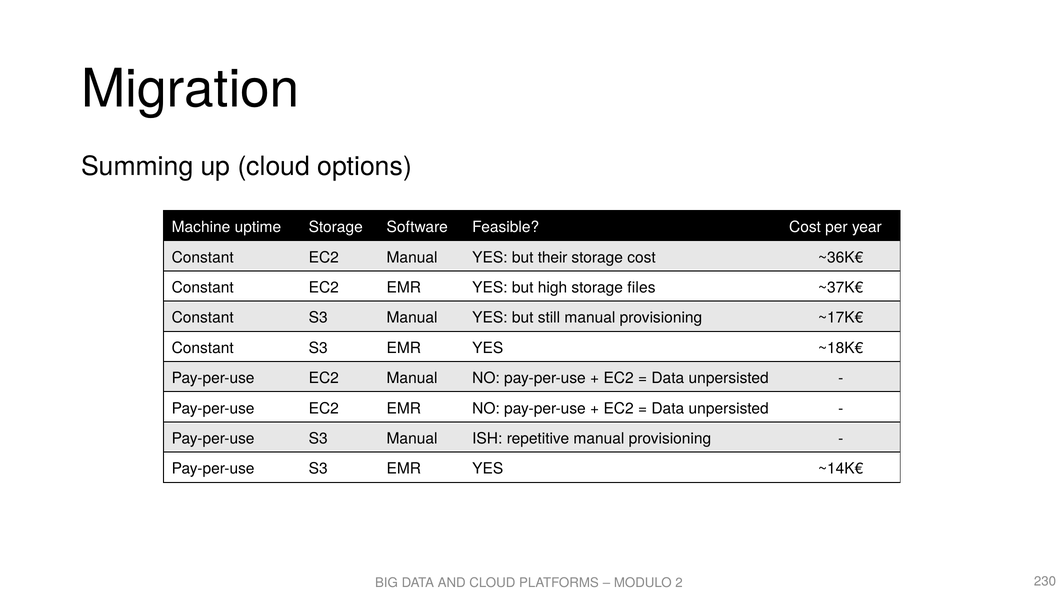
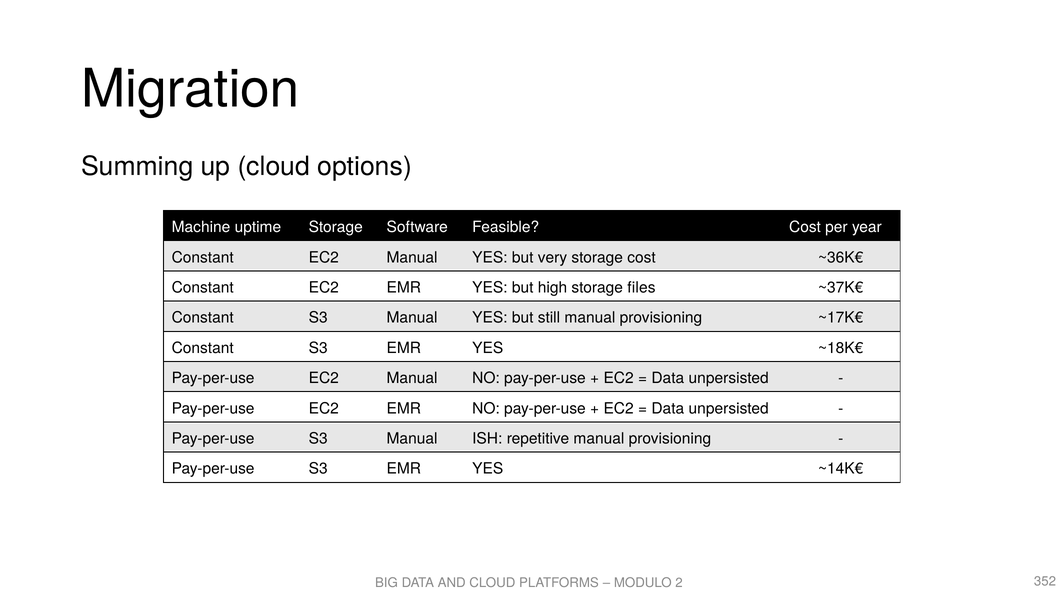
their: their -> very (552, 258)
230: 230 -> 352 (1045, 582)
